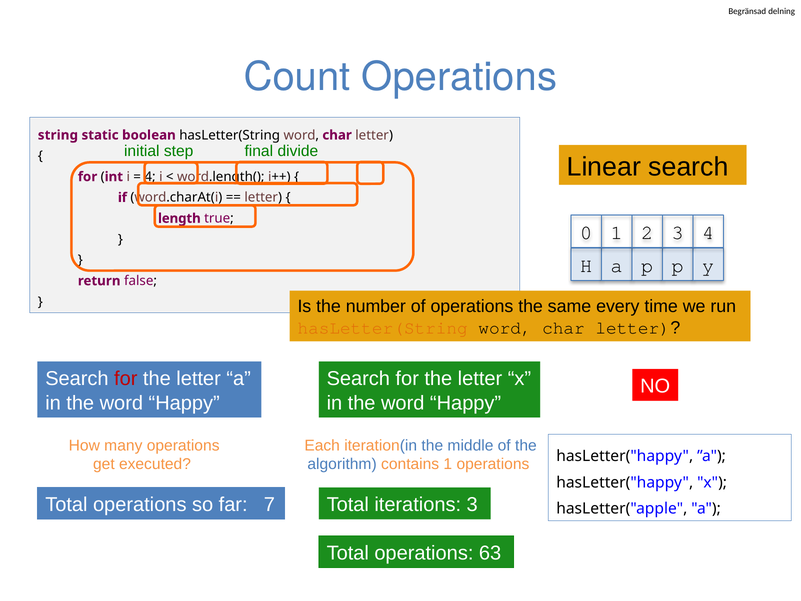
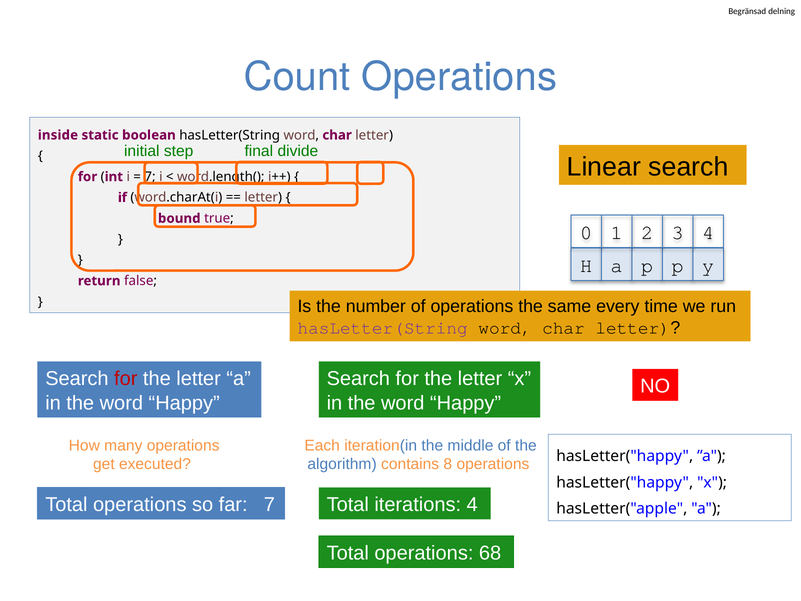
string: string -> inside (58, 135)
4: 4 -> 7 (150, 177)
length: length -> bound (179, 218)
hasLetter(String colour: orange -> purple (383, 328)
contains 1: 1 -> 8 (448, 464)
iterations 3: 3 -> 4 (472, 505)
63: 63 -> 68 (490, 553)
